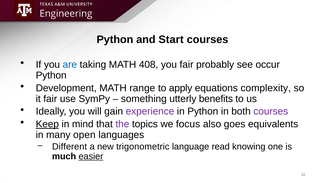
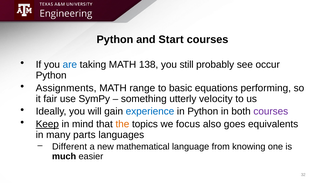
408: 408 -> 138 (149, 65)
you fair: fair -> still (187, 65)
Development: Development -> Assignments (66, 88)
apply: apply -> basic (181, 88)
complexity: complexity -> performing (266, 88)
benefits: benefits -> velocity (216, 99)
experience colour: purple -> blue (150, 111)
the colour: purple -> orange (122, 124)
open: open -> parts (84, 135)
trigonometric: trigonometric -> mathematical (143, 147)
read: read -> from (221, 147)
easier underline: present -> none (91, 156)
